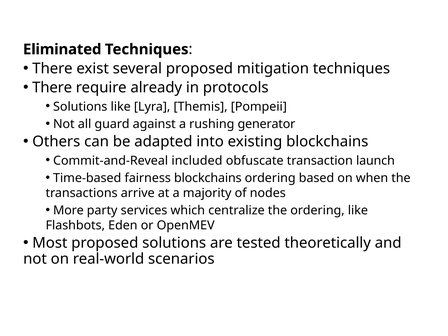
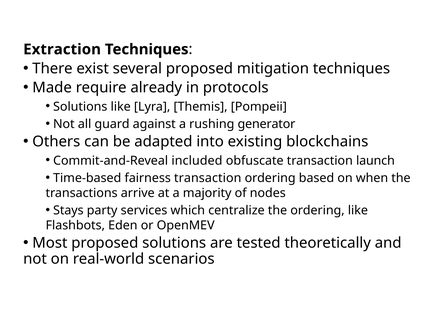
Eliminated: Eliminated -> Extraction (62, 49)
There: There -> Made (52, 88)
fairness blockchains: blockchains -> transaction (208, 178)
More: More -> Stays (68, 210)
